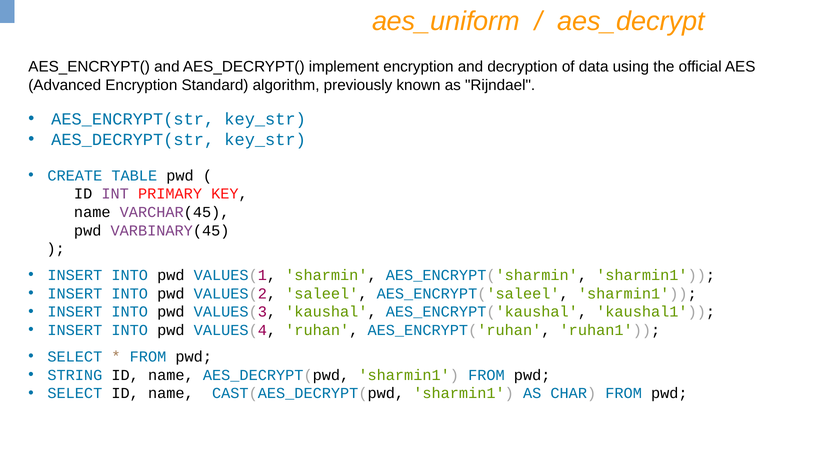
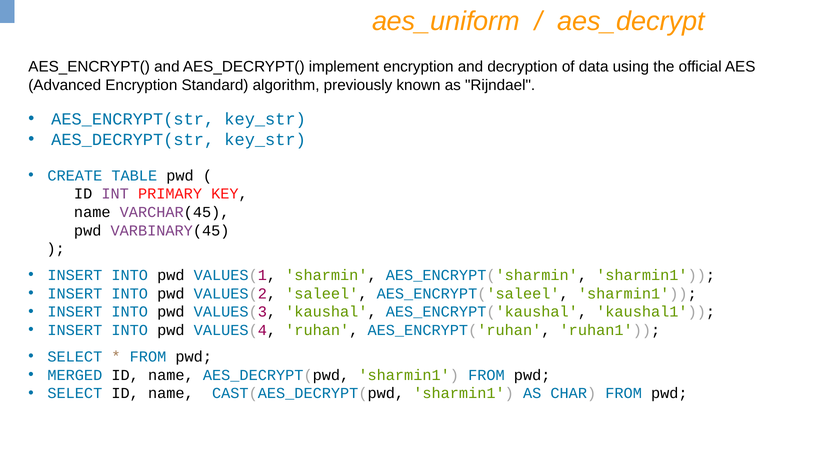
STRING: STRING -> MERGED (75, 374)
